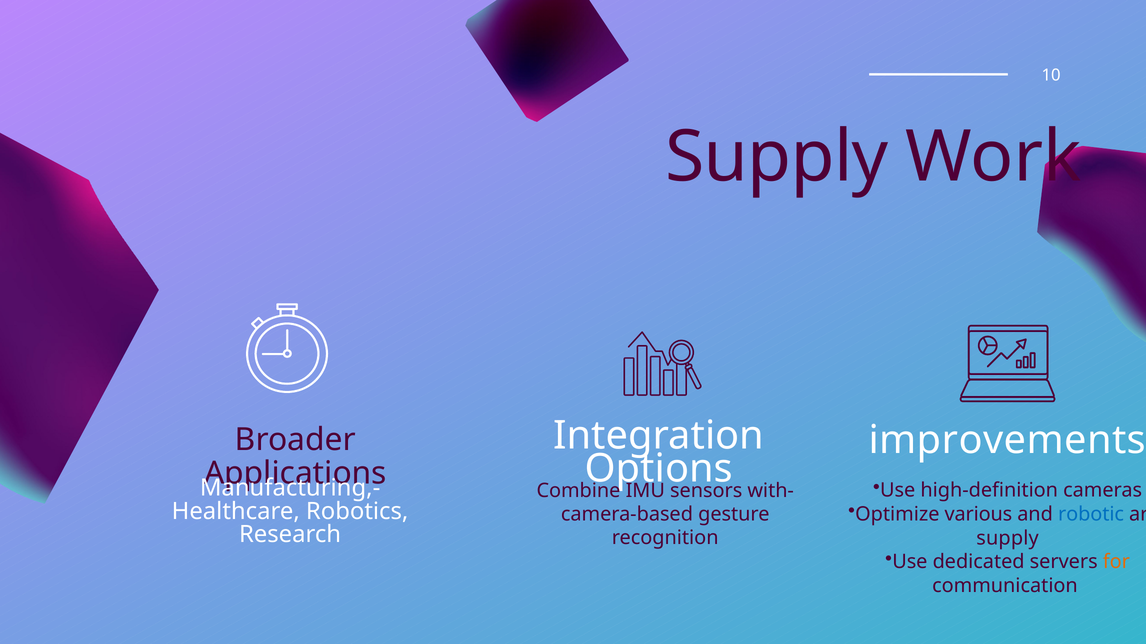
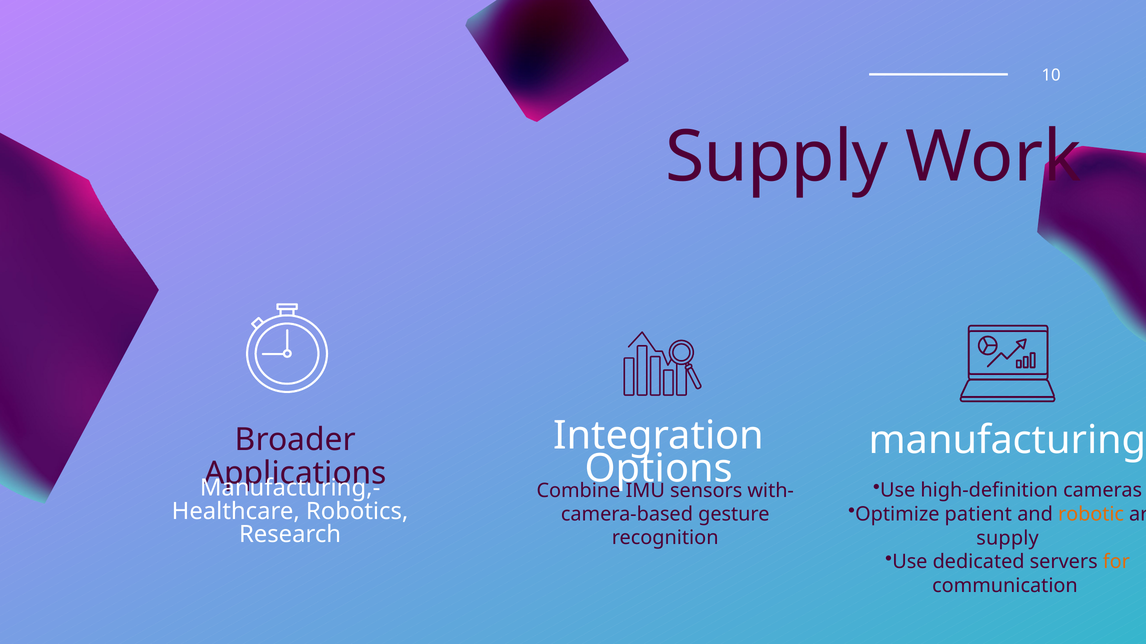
improvements: improvements -> manufacturing (1007, 440)
various: various -> patient (978, 515)
robotic colour: blue -> orange (1091, 515)
